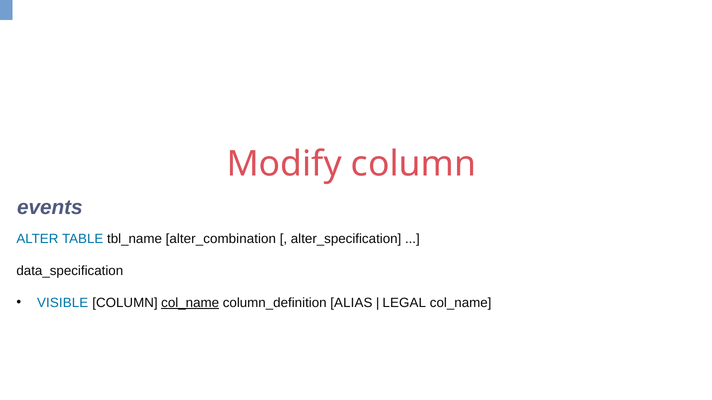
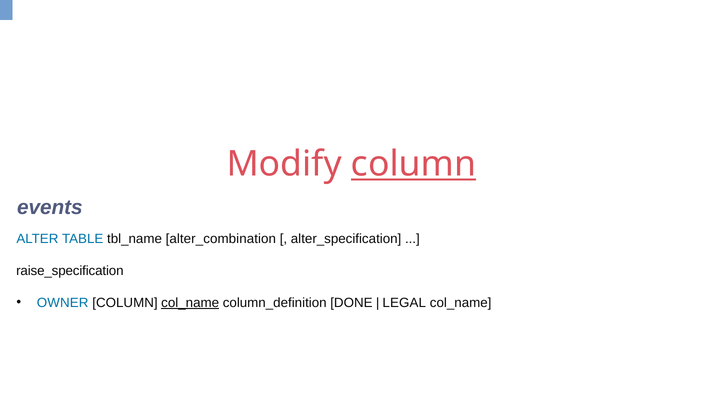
column underline: none -> present (414, 164)
data_specification: data_specification -> raise_specification (70, 271)
VISIBLE: VISIBLE -> OWNER (63, 303)
ALIAS: ALIAS -> DONE (351, 303)
